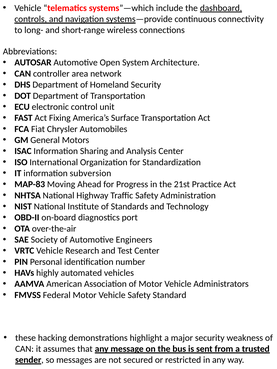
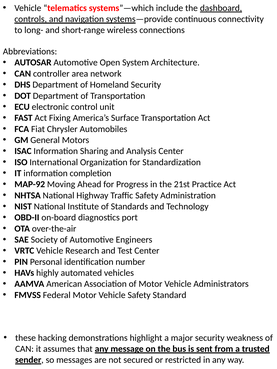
subversion: subversion -> completion (91, 173)
MAP-83: MAP-83 -> MAP-92 (30, 184)
